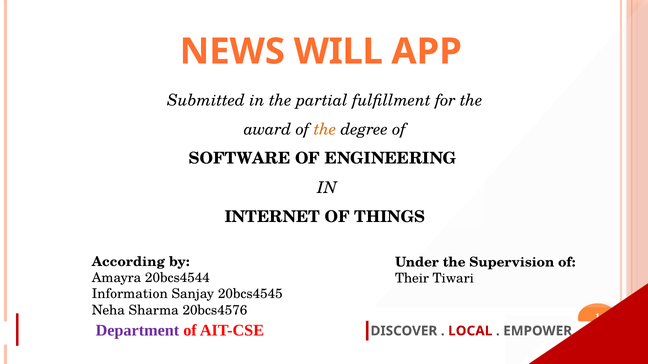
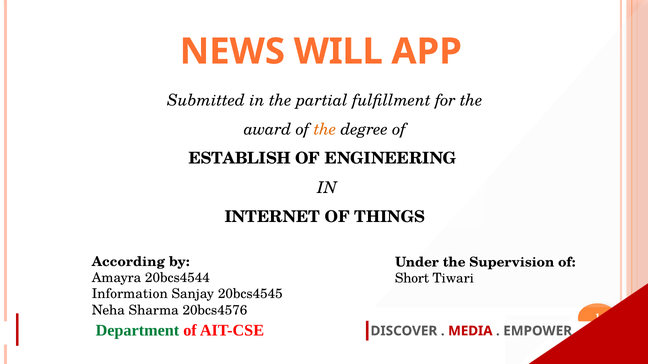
SOFTWARE: SOFTWARE -> ESTABLISH (240, 159)
Their: Their -> Short (412, 279)
Department colour: purple -> green (137, 331)
LOCAL: LOCAL -> MEDIA (470, 331)
